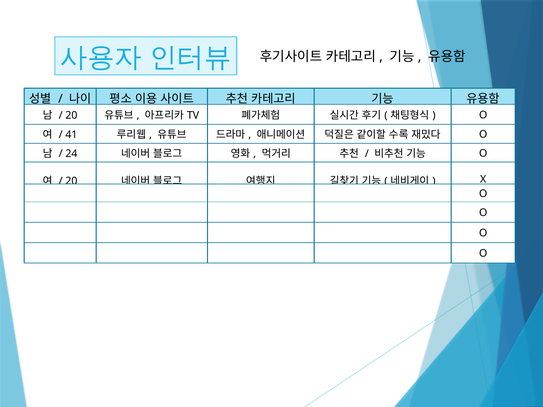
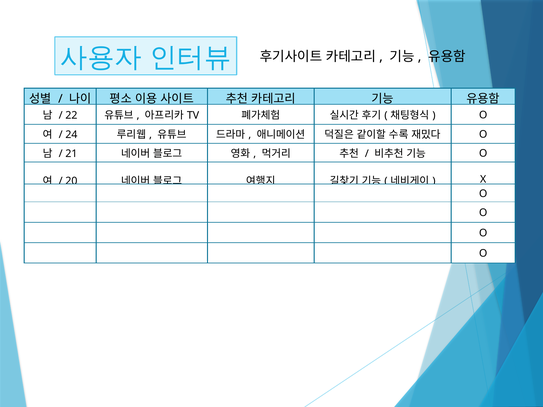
20: 20 -> 22 (71, 115)
41: 41 -> 24 (71, 135)
24: 24 -> 21 (71, 154)
